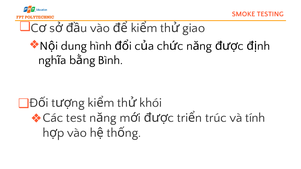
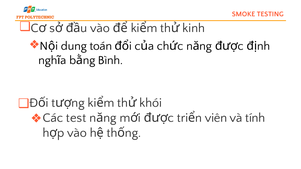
giao: giao -> kinh (194, 28)
hình: hình -> toán (101, 46)
trúc: trúc -> viên (216, 118)
